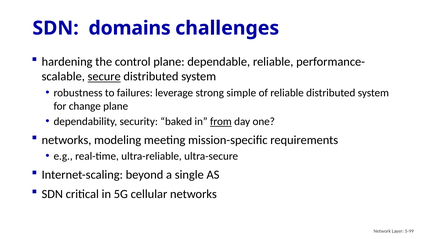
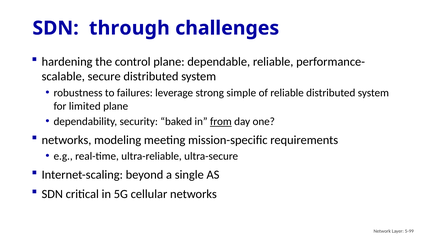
domains: domains -> through (129, 28)
secure underline: present -> none (104, 77)
change: change -> limited (85, 106)
